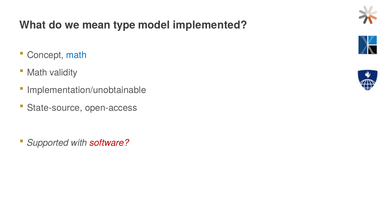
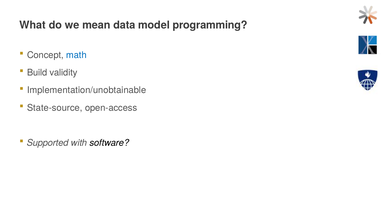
type: type -> data (124, 25)
implemented: implemented -> programming (210, 25)
Math: Math -> Build (37, 72)
software colour: red -> black (109, 142)
